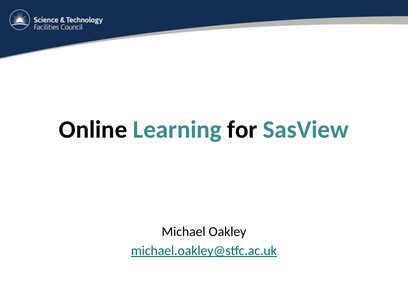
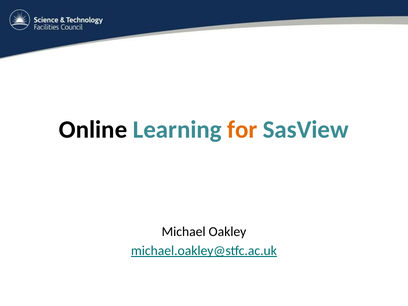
for colour: black -> orange (242, 130)
